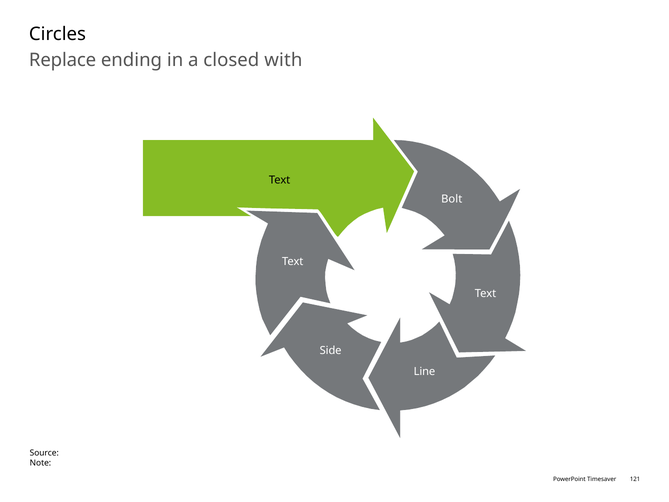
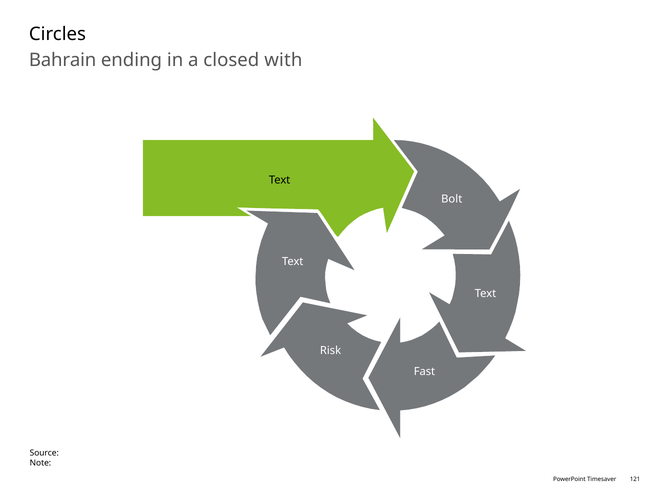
Replace: Replace -> Bahrain (63, 60)
Side: Side -> Risk (331, 351)
Line: Line -> Fast (424, 371)
